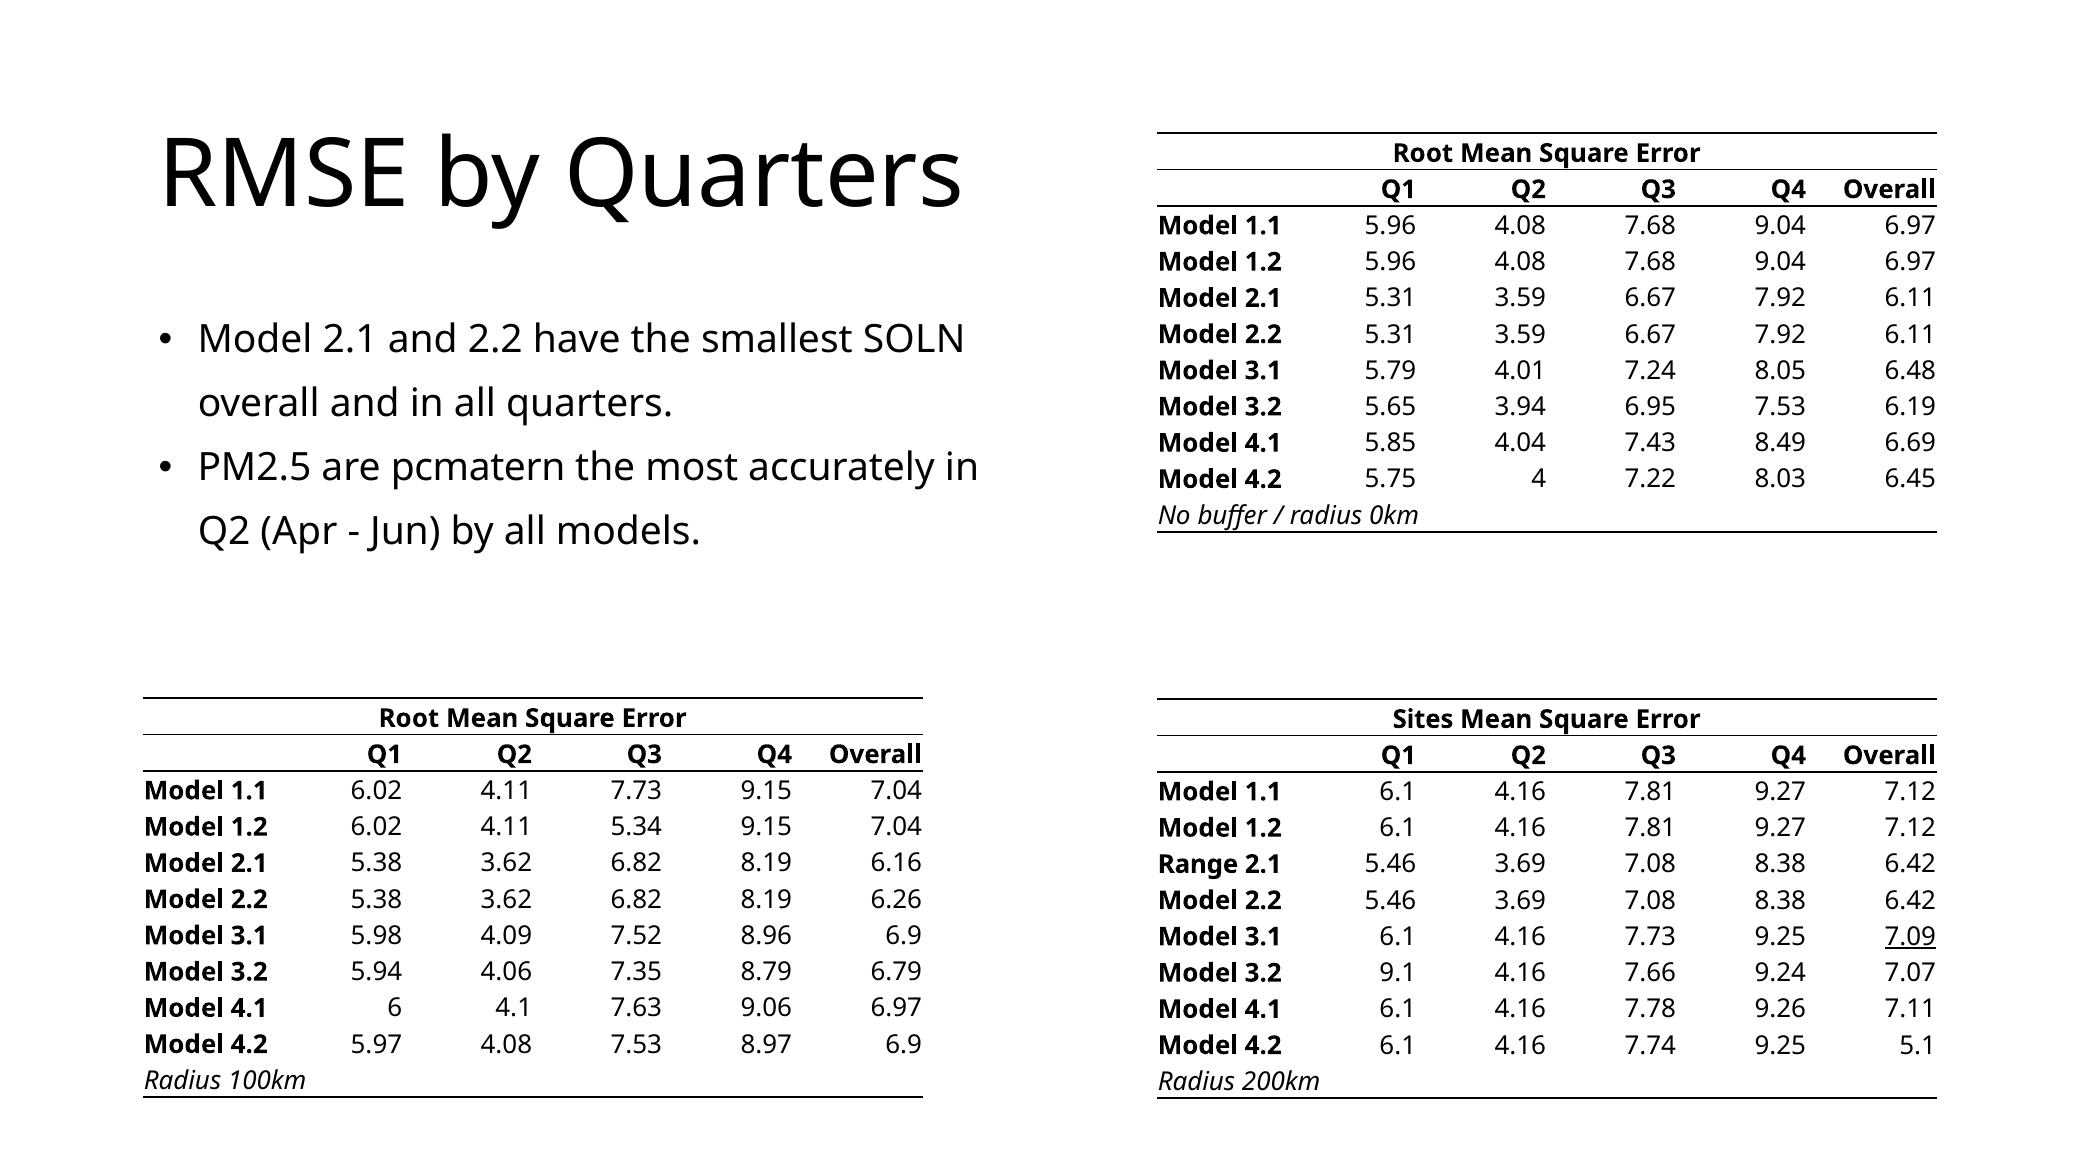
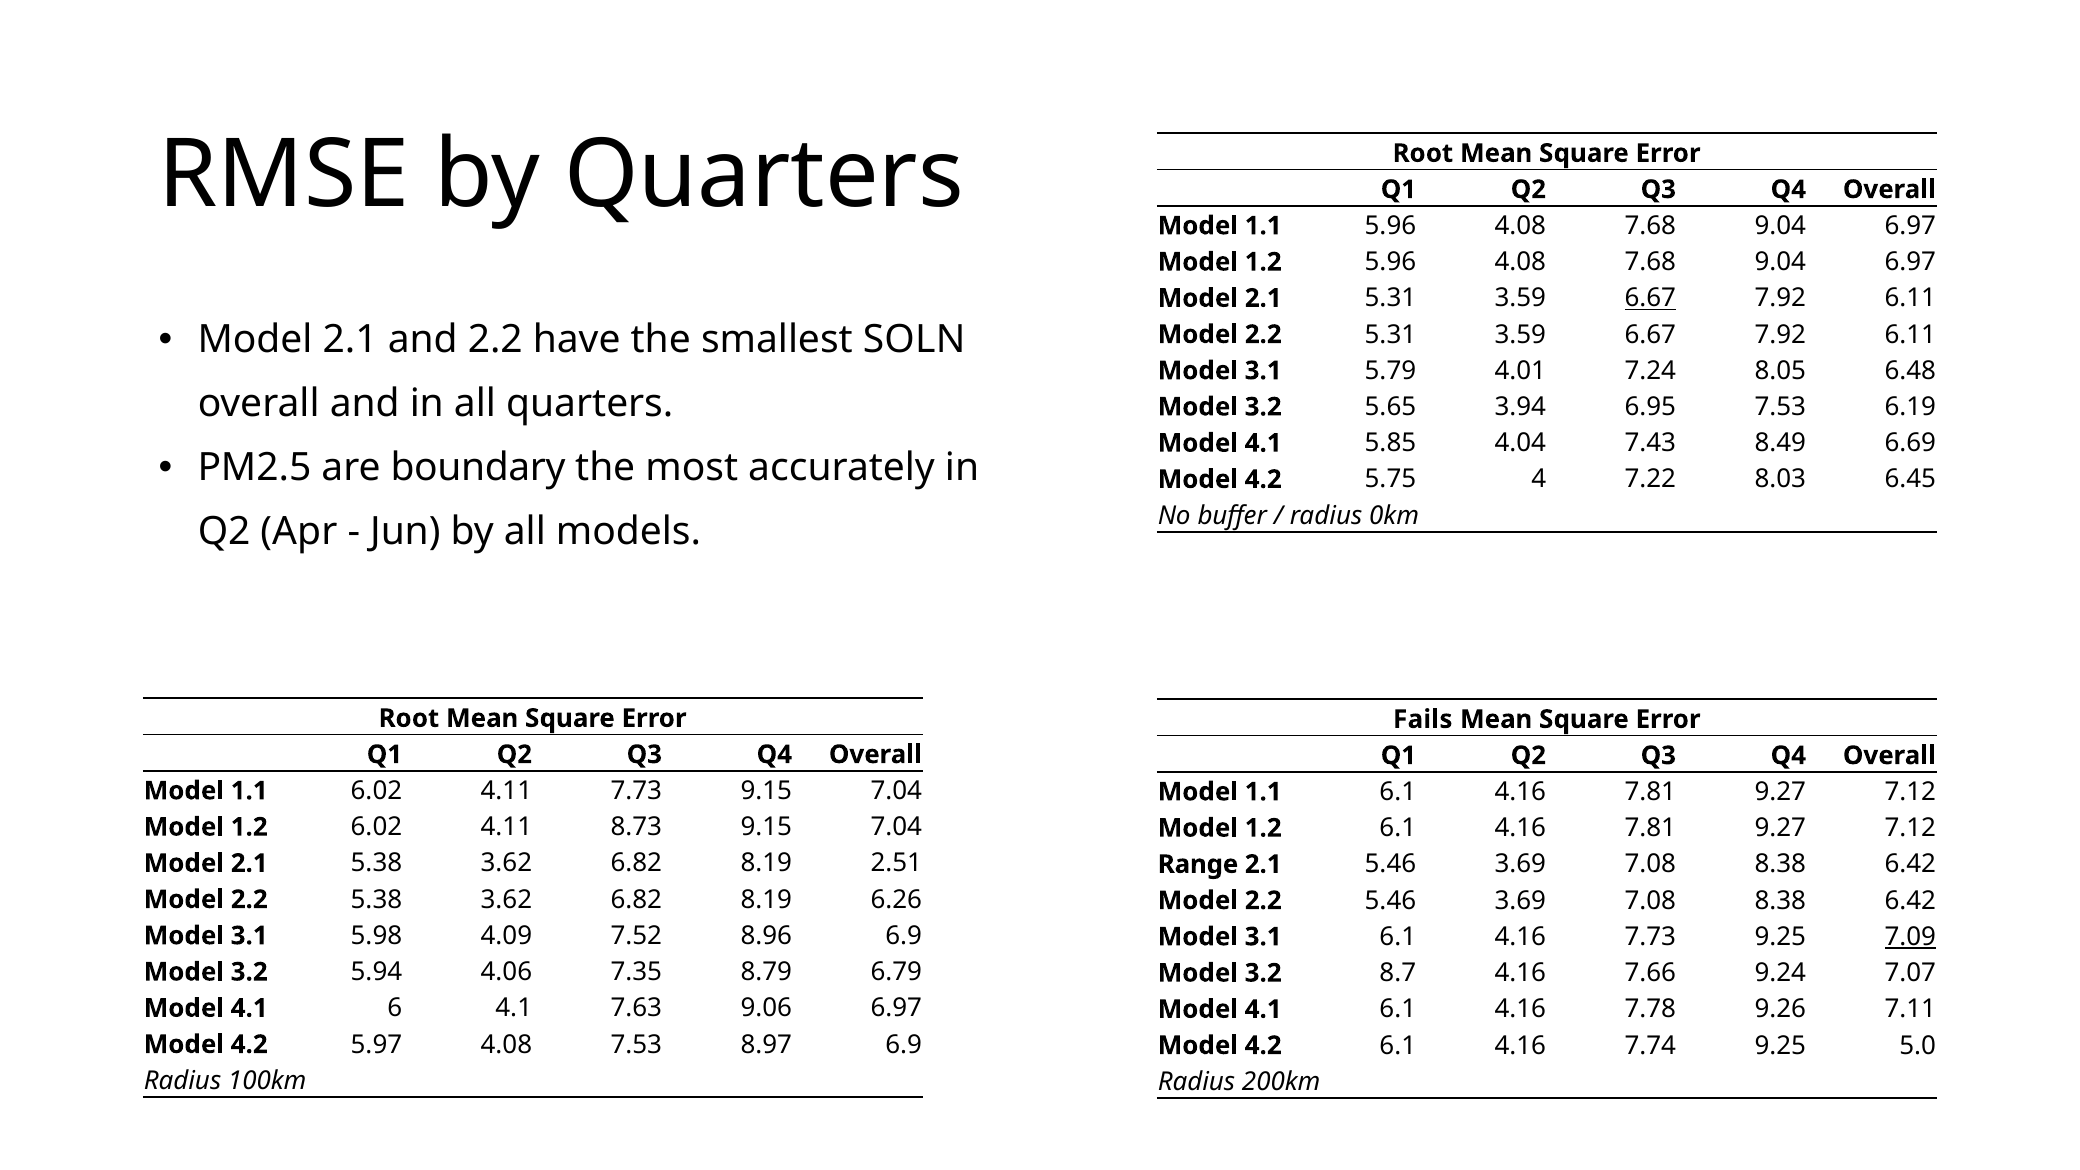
6.67 underline: none -> present (1650, 298)
pcmatern: pcmatern -> boundary (478, 468)
Sites: Sites -> Fails (1423, 719)
5.34: 5.34 -> 8.73 (636, 827)
6.16: 6.16 -> 2.51 (896, 863)
9.1: 9.1 -> 8.7 (1398, 973)
5.1: 5.1 -> 5.0 (1918, 1045)
